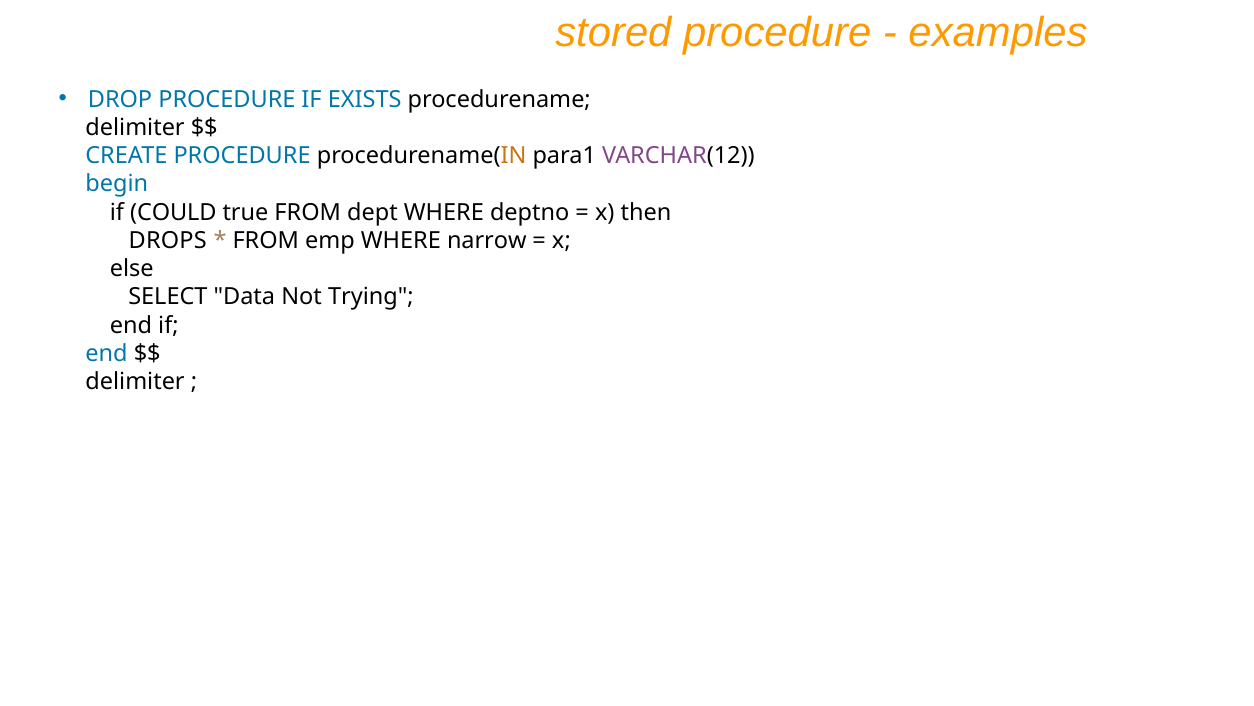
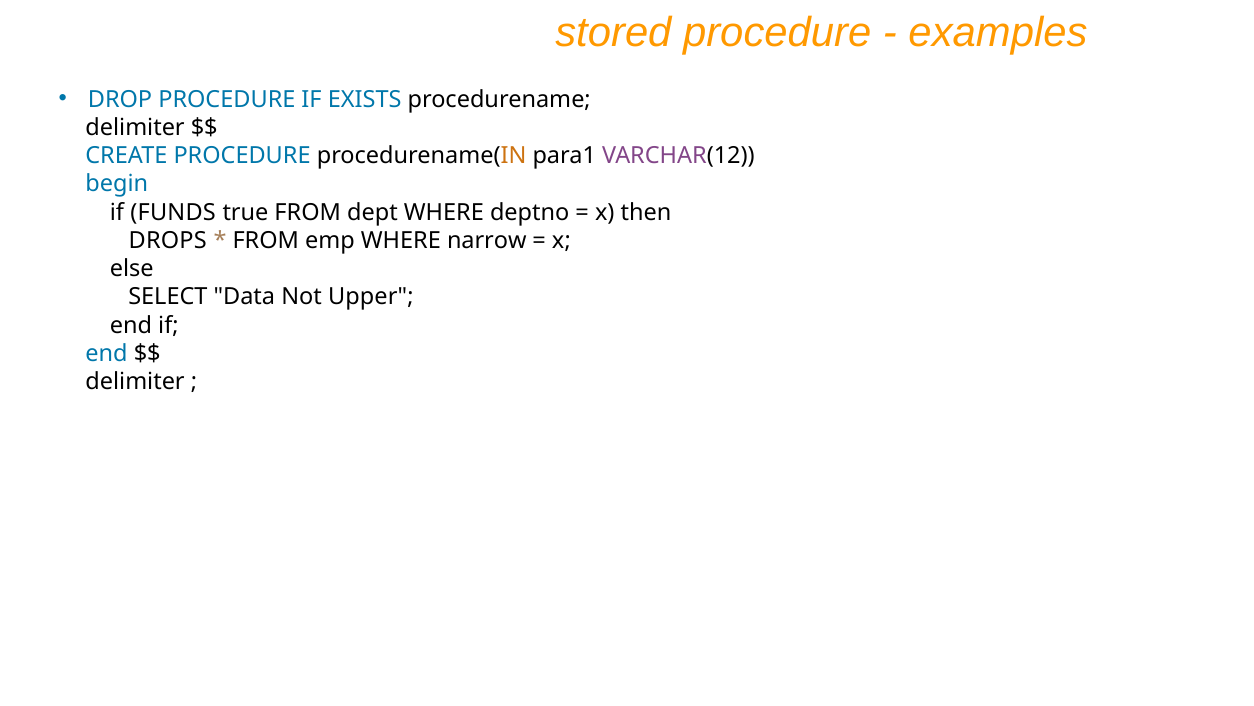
COULD: COULD -> FUNDS (173, 212)
Trying: Trying -> Upper (371, 297)
